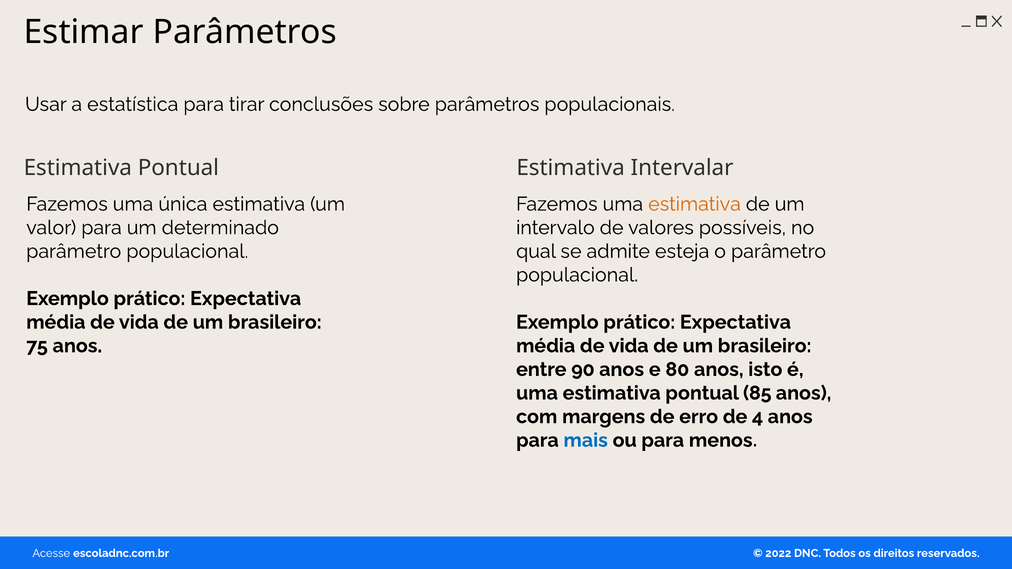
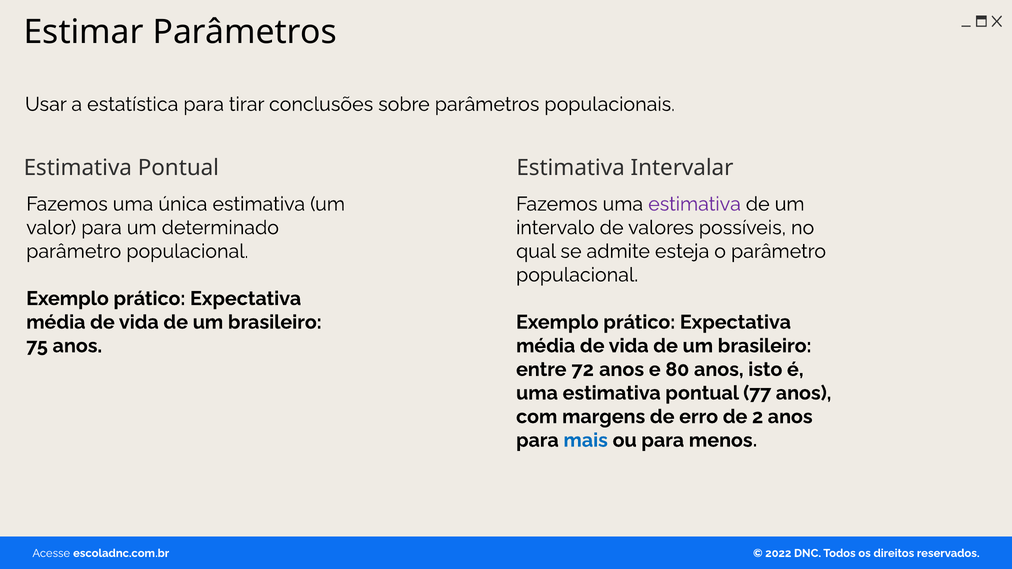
estimativa colour: orange -> purple (695, 204)
90: 90 -> 72 (583, 370)
85: 85 -> 77 (757, 393)
4: 4 -> 2 (758, 417)
